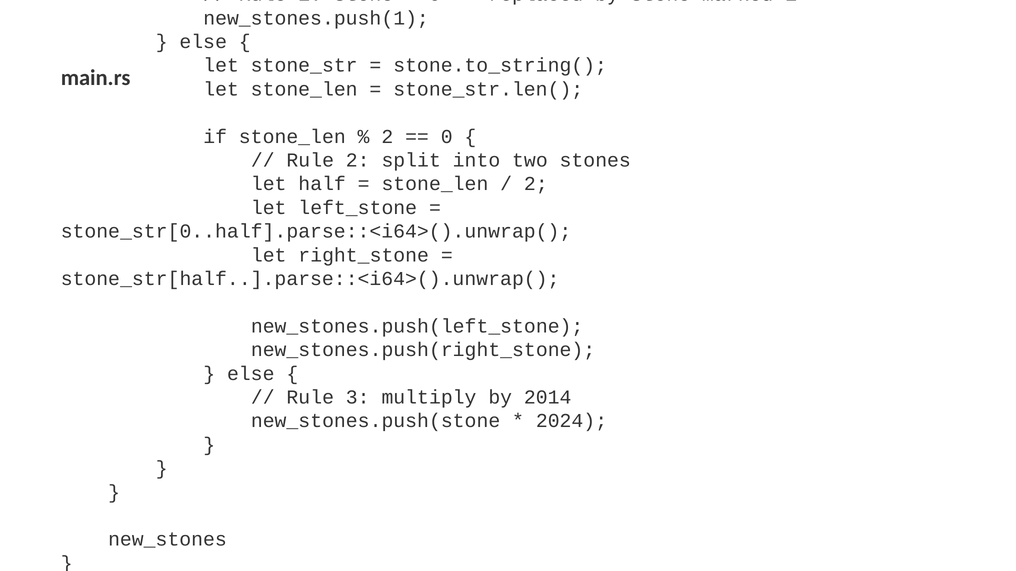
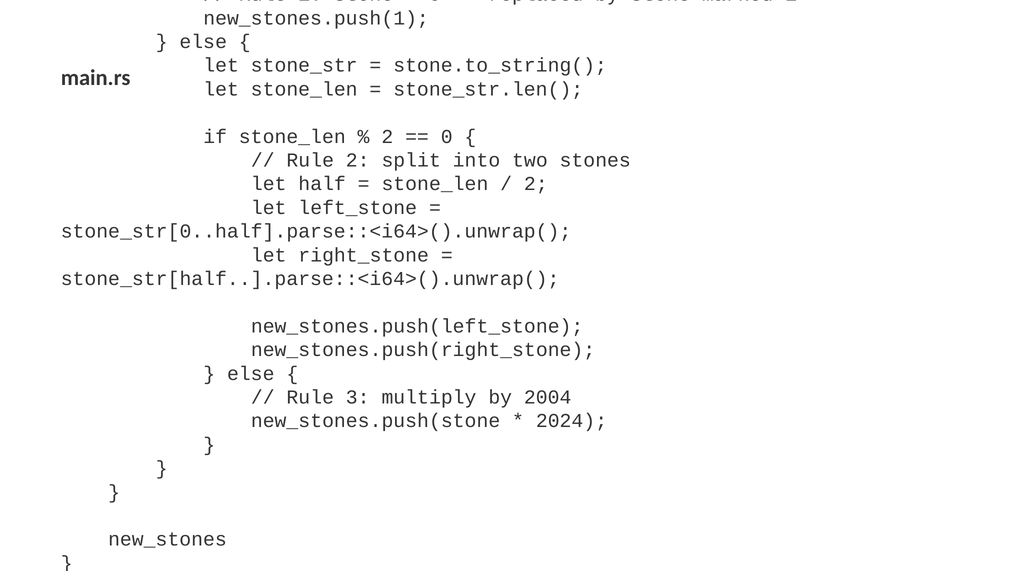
2014: 2014 -> 2004 (548, 398)
